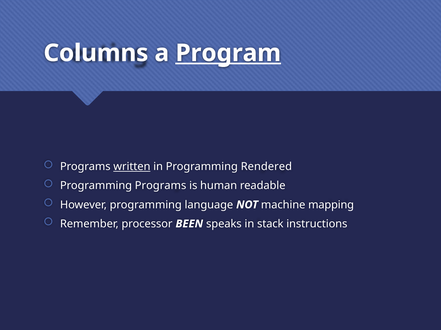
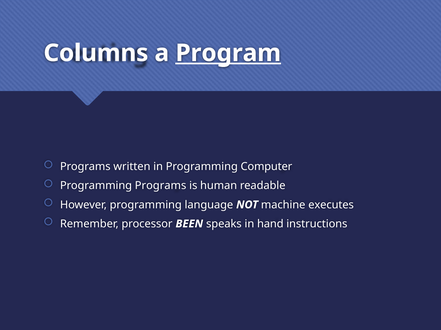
written underline: present -> none (132, 167)
Rendered: Rendered -> Computer (266, 167)
mapping: mapping -> executes (331, 205)
stack: stack -> hand (270, 224)
